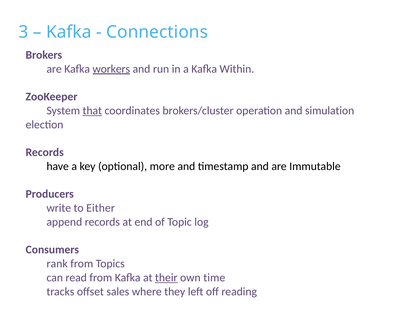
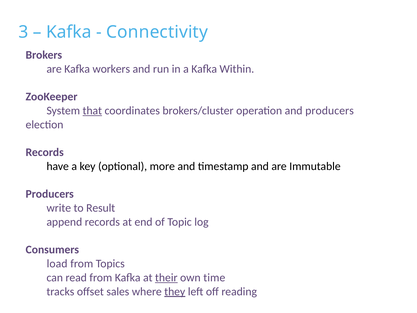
Connections: Connections -> Connectivity (157, 32)
workers underline: present -> none (111, 69)
and simulation: simulation -> producers (330, 111)
Either: Either -> Result (101, 208)
rank: rank -> load (57, 263)
they underline: none -> present (175, 291)
